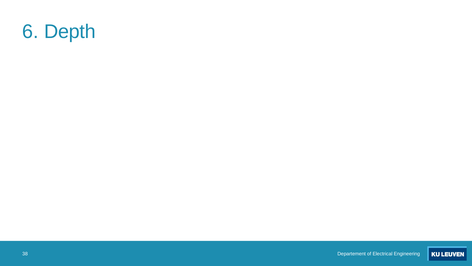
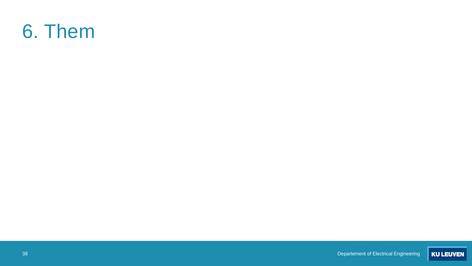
Depth: Depth -> Them (70, 32)
